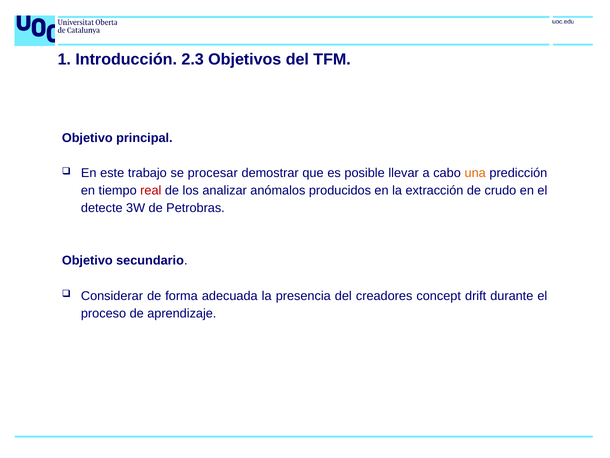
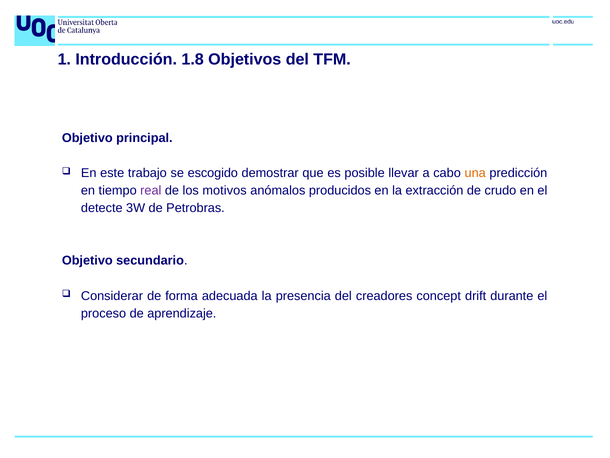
2.3: 2.3 -> 1.8 (193, 59)
procesar: procesar -> escogido (213, 173)
real colour: red -> purple (151, 190)
analizar: analizar -> motivos (225, 190)
